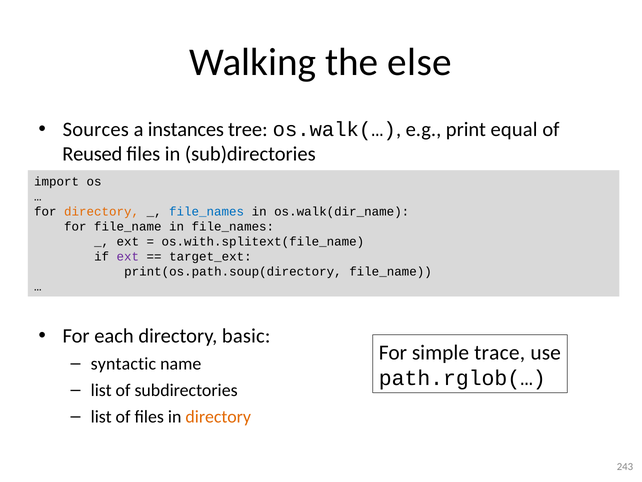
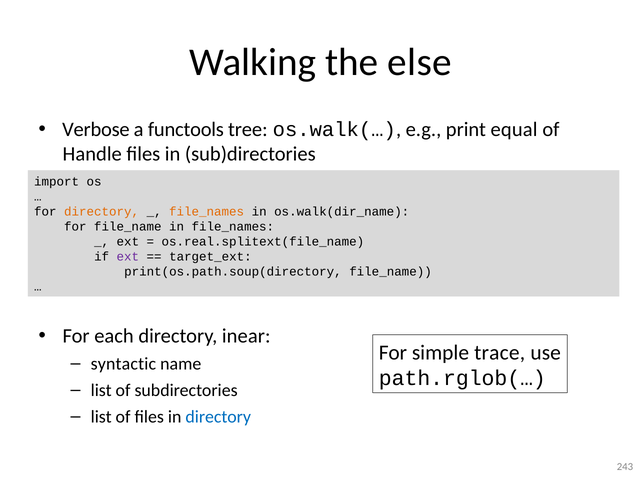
Sources: Sources -> Verbose (96, 129)
instances: instances -> functools (186, 129)
Reused: Reused -> Handle (92, 154)
file_names colour: blue -> orange (207, 211)
os.with.splitext(file_name: os.with.splitext(file_name -> os.real.splitext(file_name (263, 241)
basic: basic -> inear (246, 336)
directory colour: orange -> blue (218, 416)
